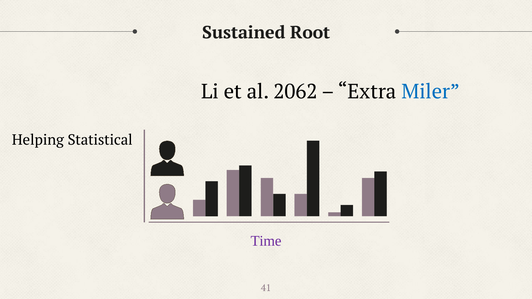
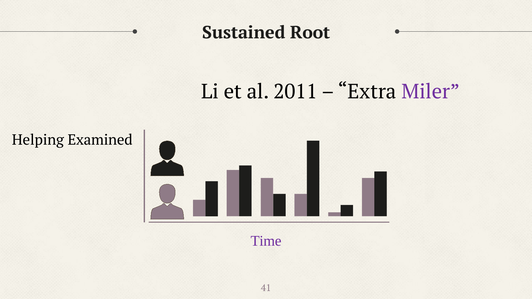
2062: 2062 -> 2011 (295, 92)
Miler colour: blue -> purple (431, 92)
Statistical: Statistical -> Examined (100, 140)
